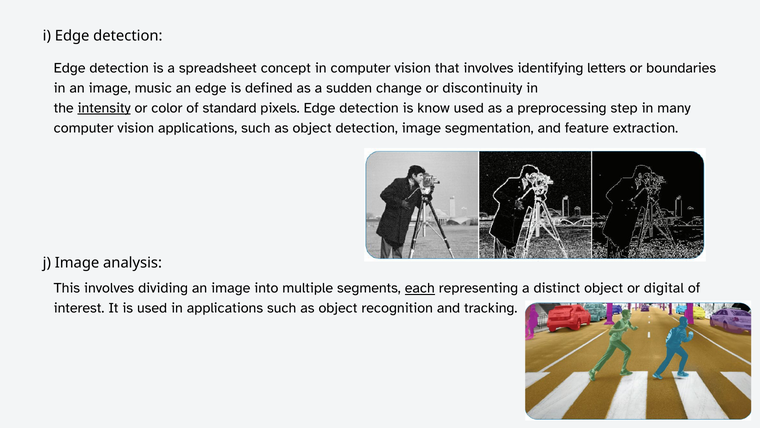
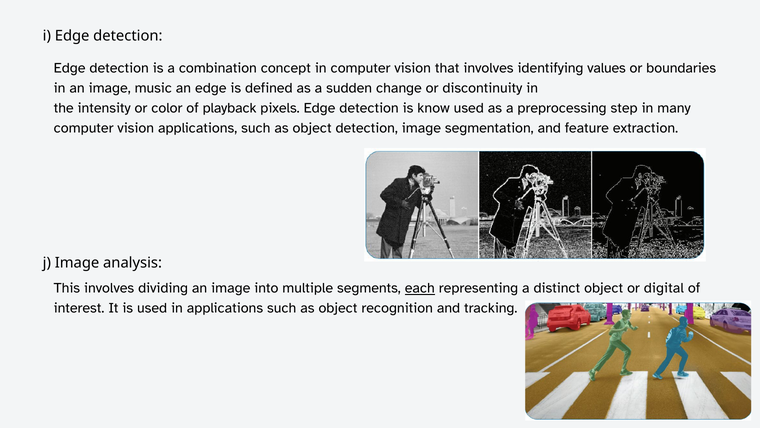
spreadsheet: spreadsheet -> combination (218, 68)
letters: letters -> values (607, 68)
intensity underline: present -> none (104, 108)
standard: standard -> playback (230, 108)
